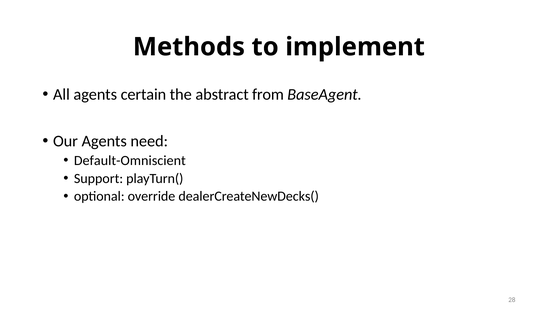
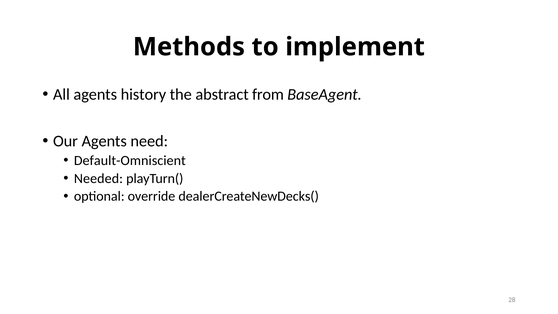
certain: certain -> history (143, 94)
Support: Support -> Needed (98, 178)
